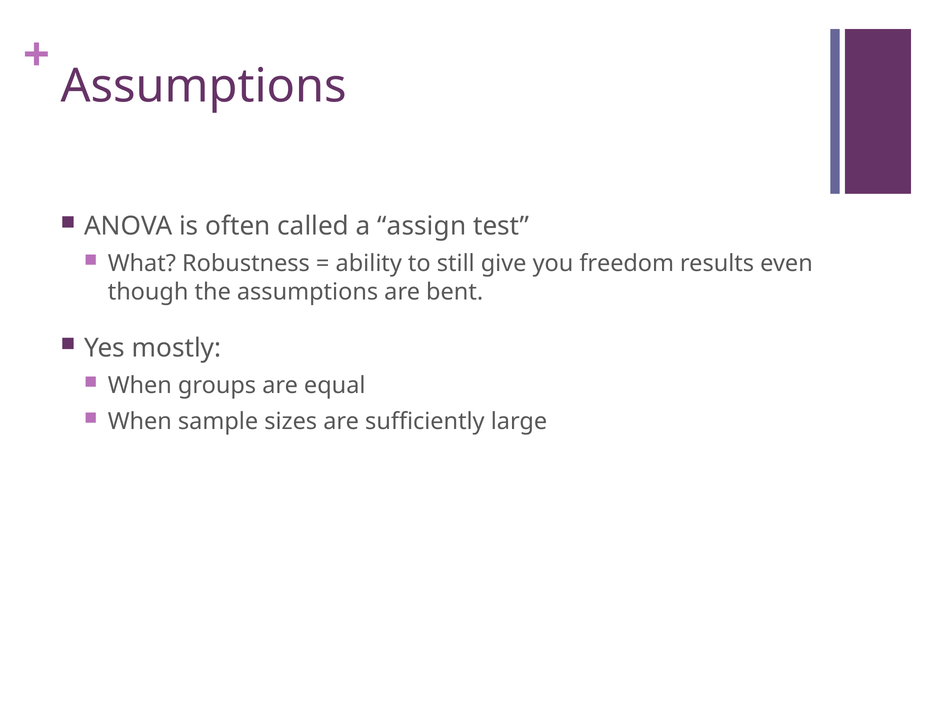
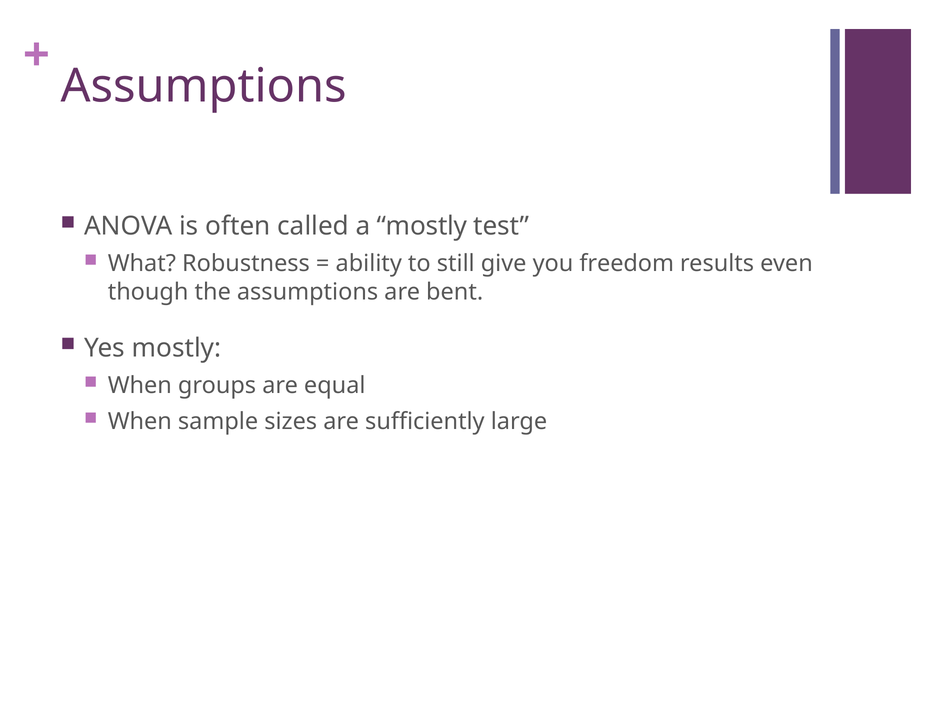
a assign: assign -> mostly (422, 226)
